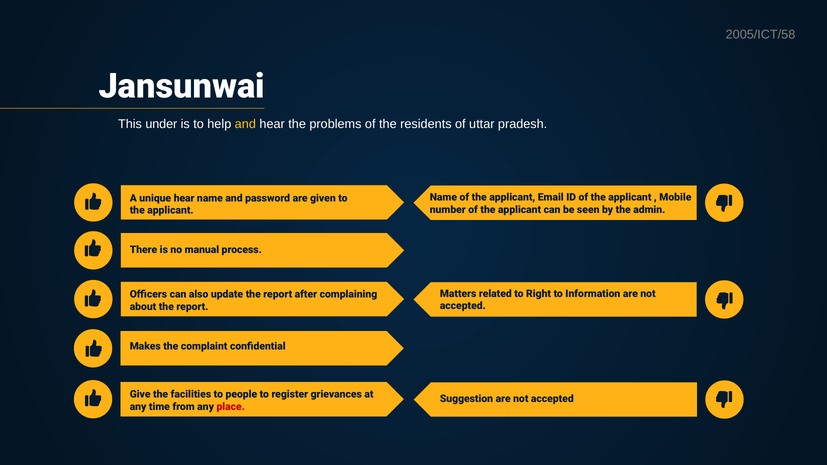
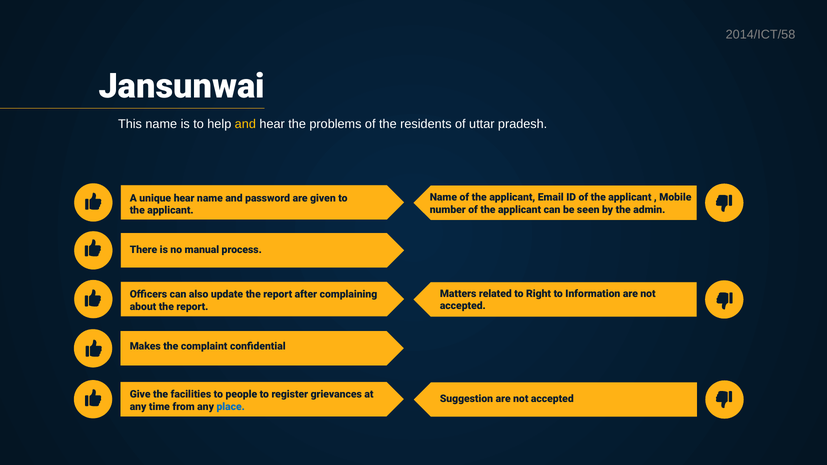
2005/ICT/58: 2005/ICT/58 -> 2014/ICT/58 (760, 34)
This under: under -> name (161, 124)
place colour: red -> blue (231, 407)
